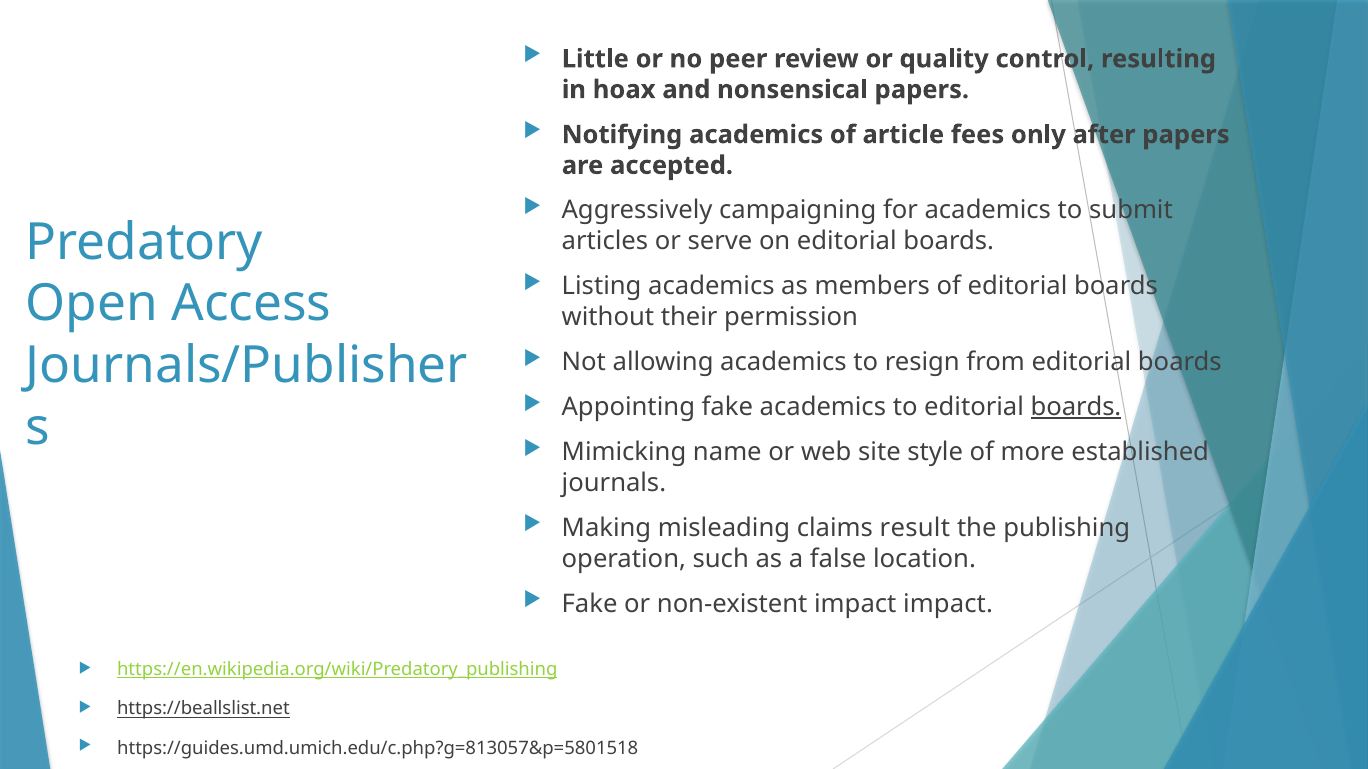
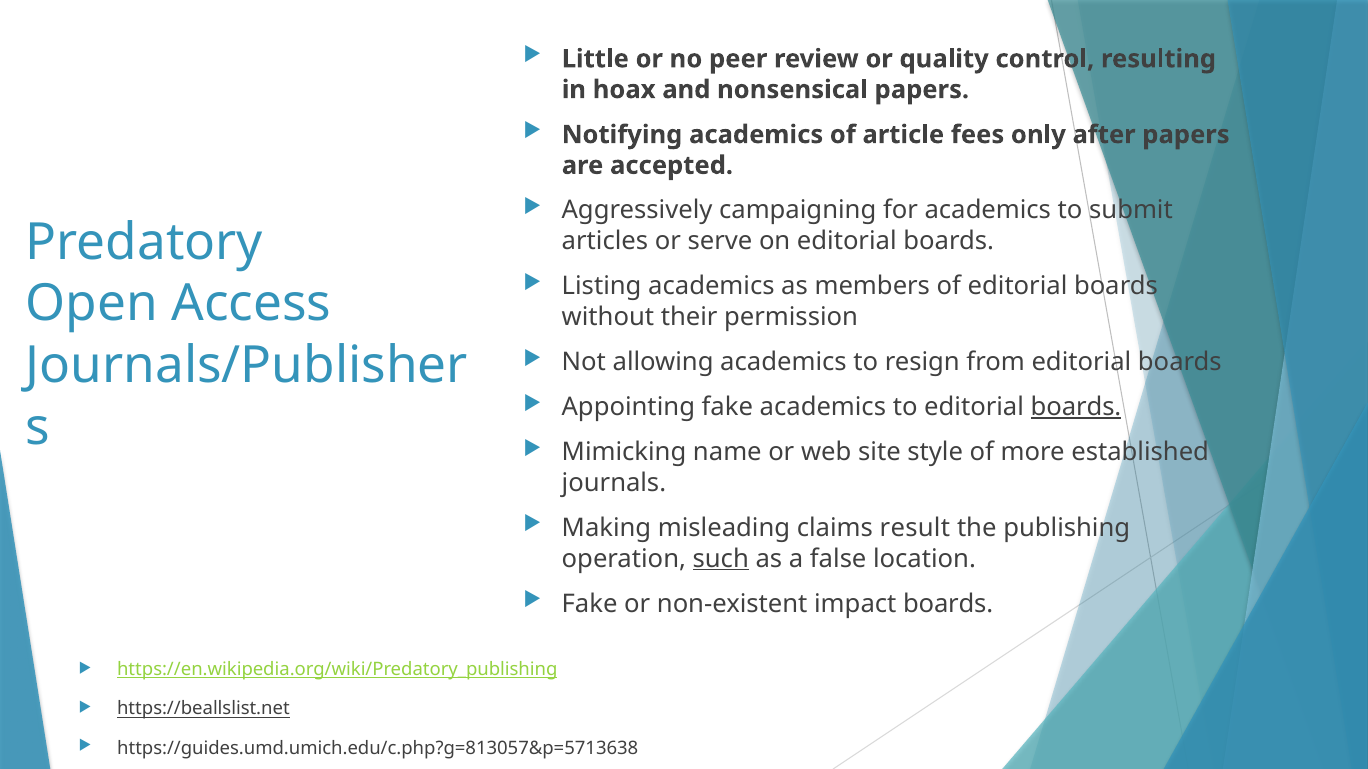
such underline: none -> present (721, 559)
impact impact: impact -> boards (948, 604)
https://guides.umd.umich.edu/c.php?g=813057&p=5801518: https://guides.umd.umich.edu/c.php?g=813057&p=5801518 -> https://guides.umd.umich.edu/c.php?g=813057&p=5713638 (378, 749)
